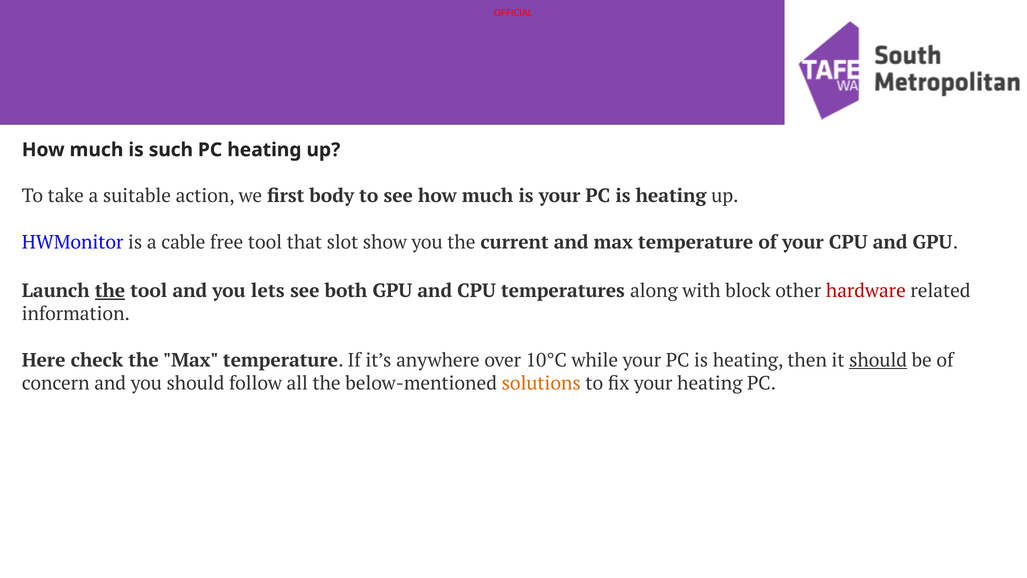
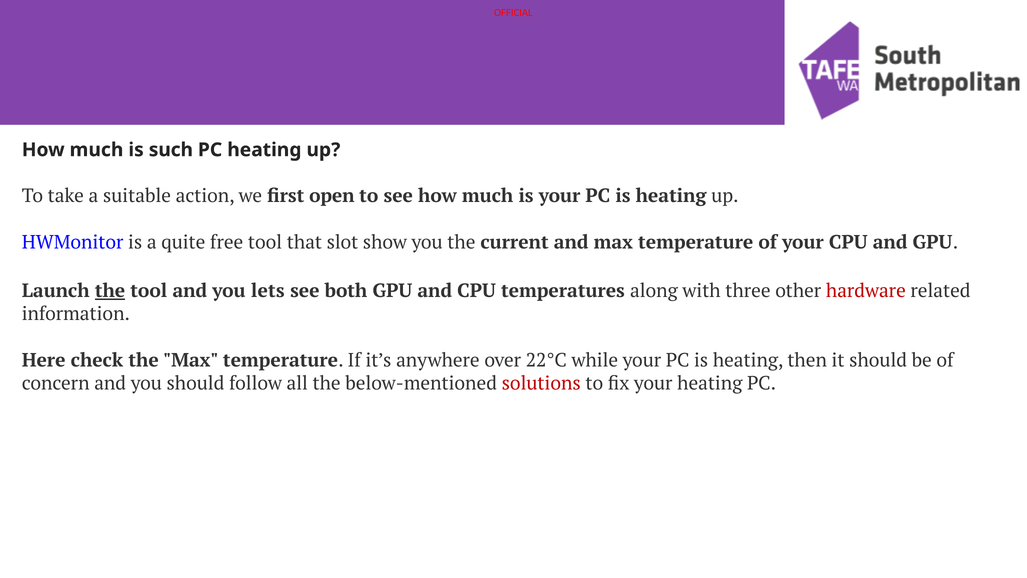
body: body -> open (332, 196)
cable: cable -> quite (183, 242)
block: block -> three (748, 291)
10°C: 10°C -> 22°C (546, 360)
should underline: present -> none (878, 360)
solutions colour: orange -> red (541, 383)
